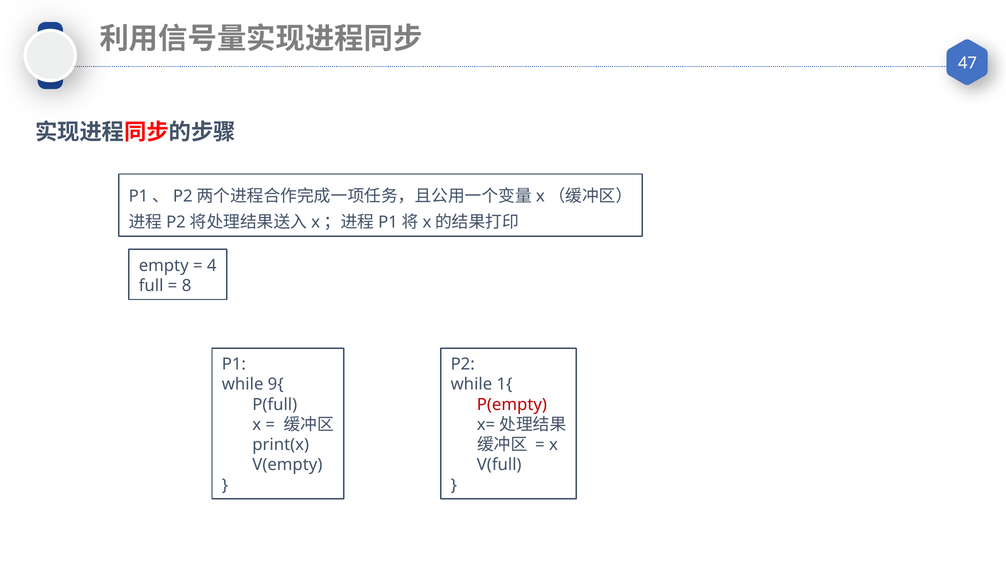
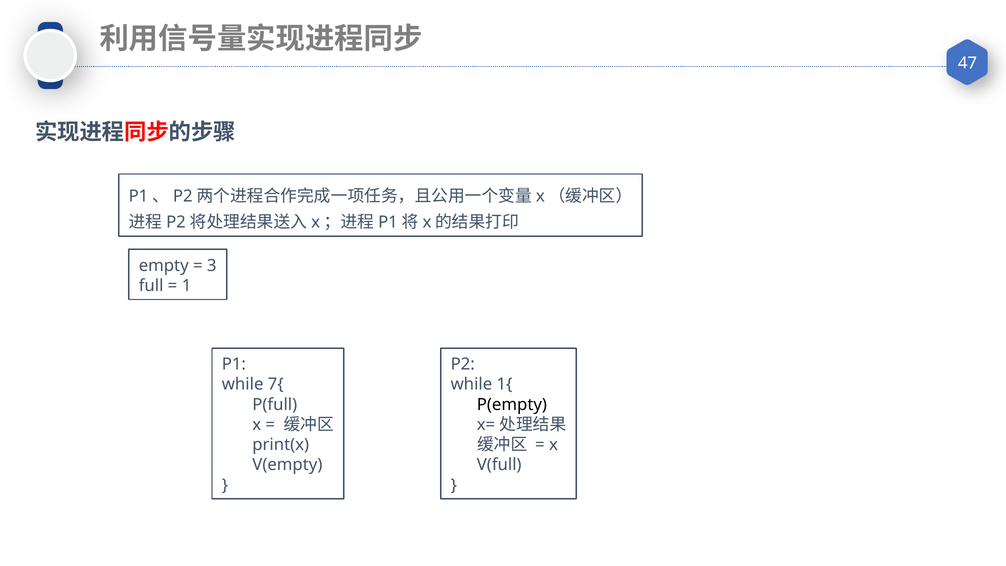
4: 4 -> 3 (212, 266)
8: 8 -> 1 (187, 286)
9{: 9{ -> 7{ (276, 384)
P(empty colour: red -> black (512, 404)
